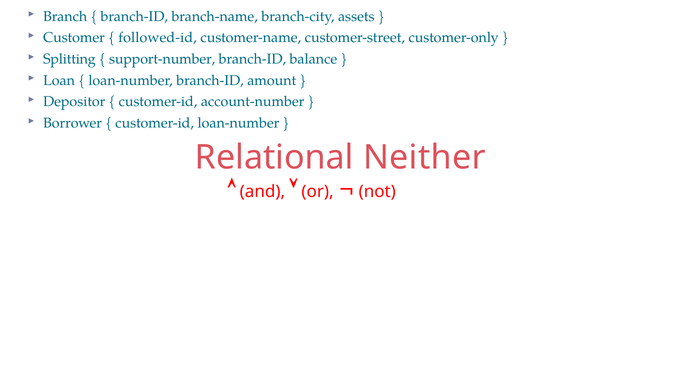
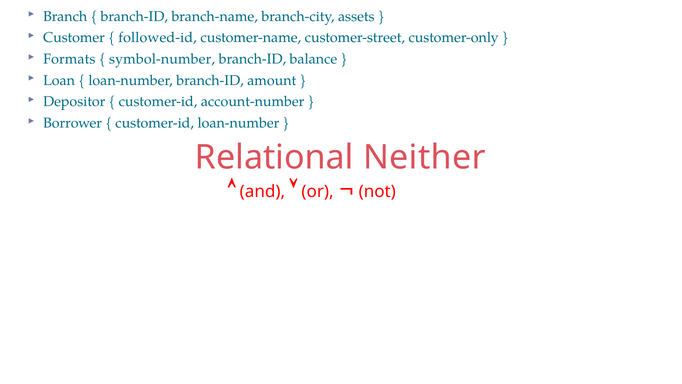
Splitting: Splitting -> Formats (69, 59)
support-number: support-number -> symbol-number (162, 59)
